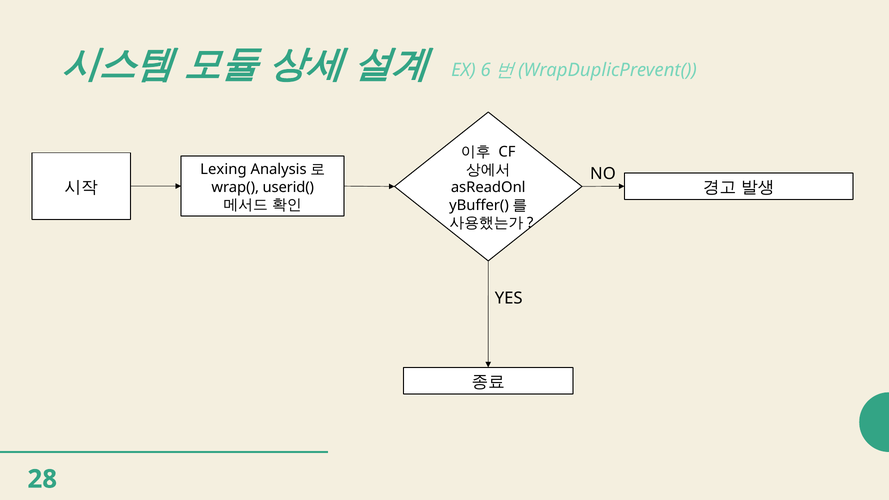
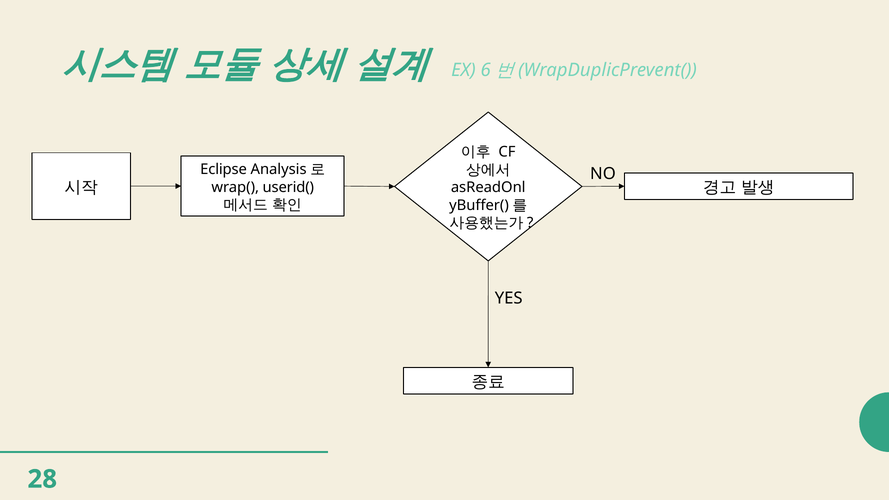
Lexing: Lexing -> Eclipse (224, 169)
